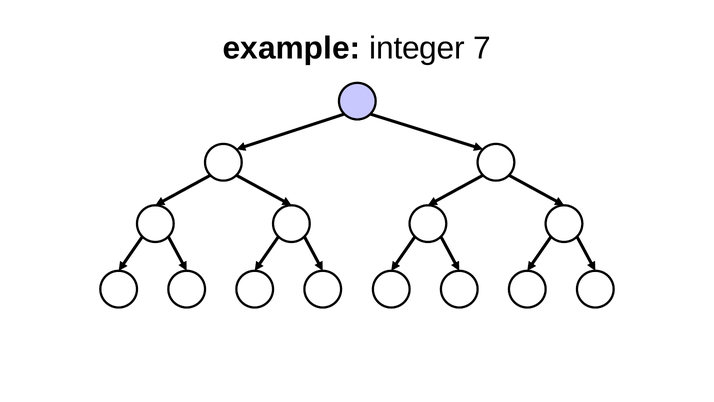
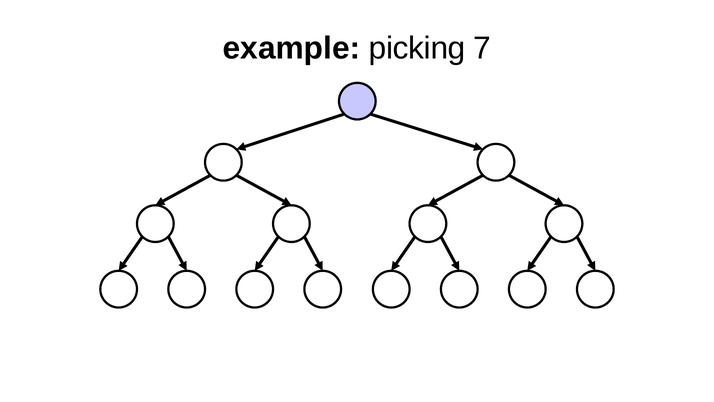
integer: integer -> picking (417, 48)
